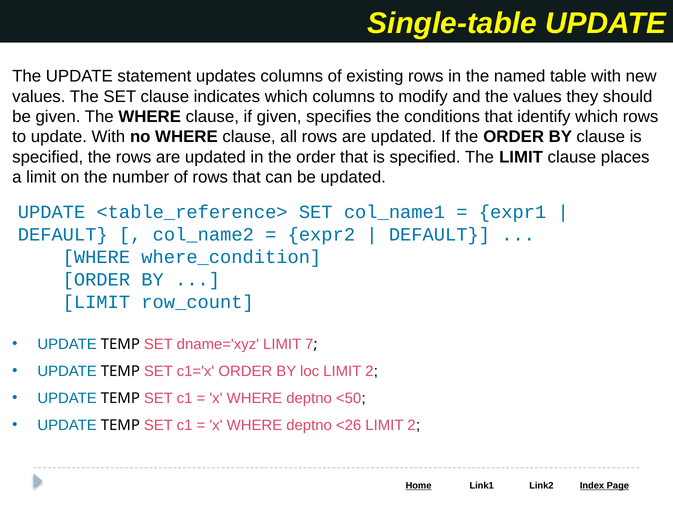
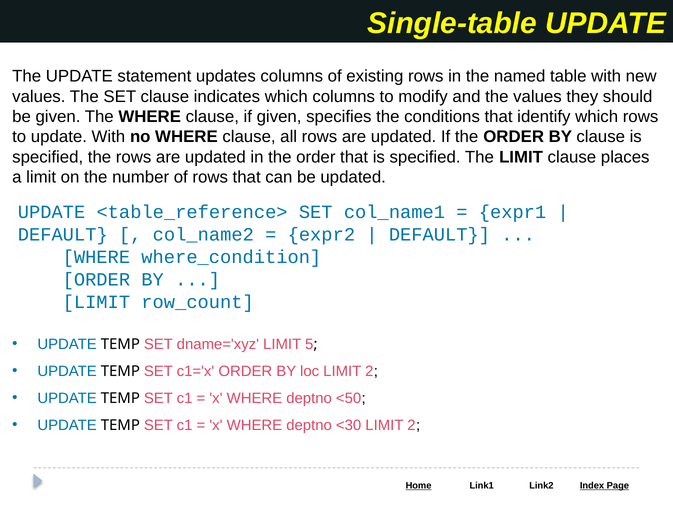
7: 7 -> 5 (309, 344)
<26: <26 -> <30 (349, 425)
